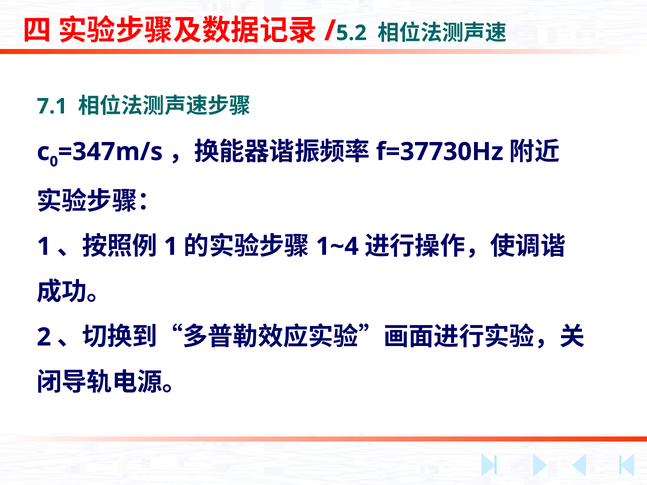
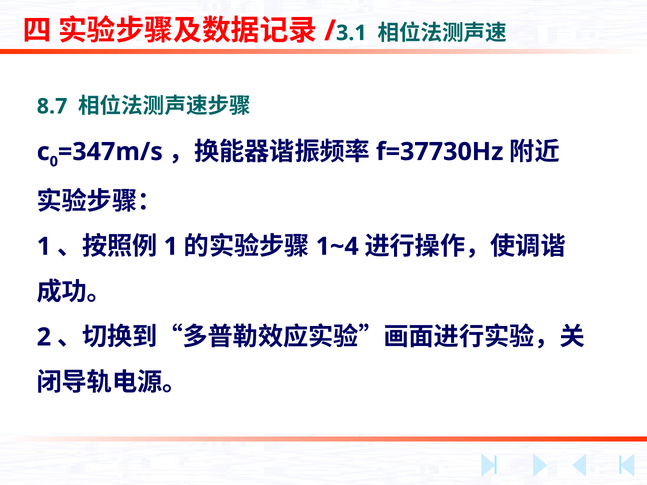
5.2: 5.2 -> 3.1 (351, 33)
7.1: 7.1 -> 8.7 (52, 106)
